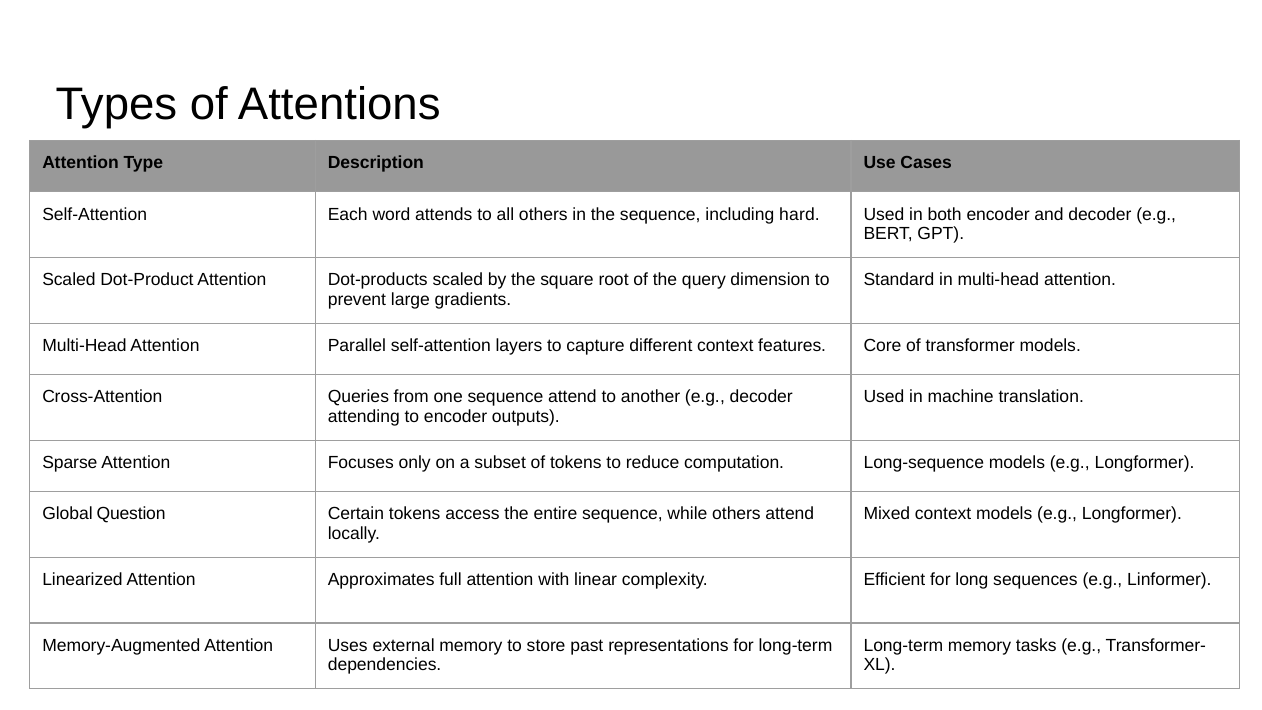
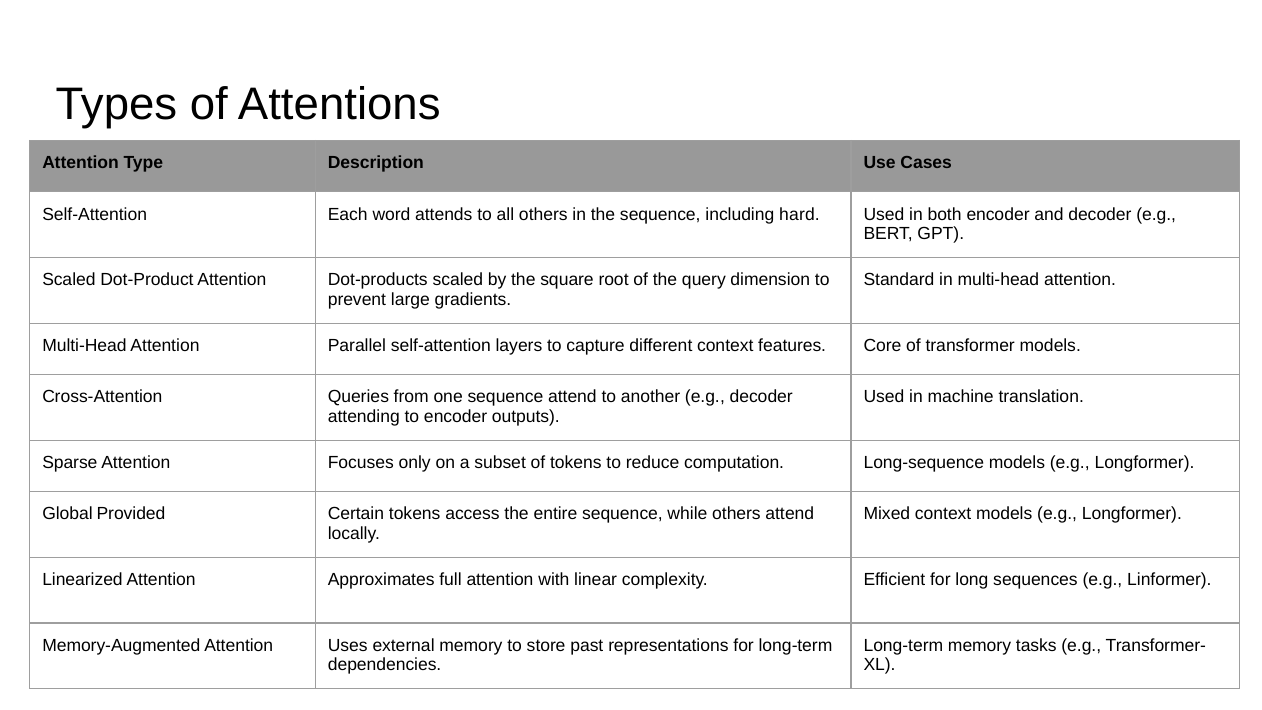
Question: Question -> Provided (131, 514)
